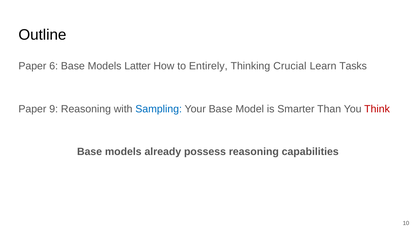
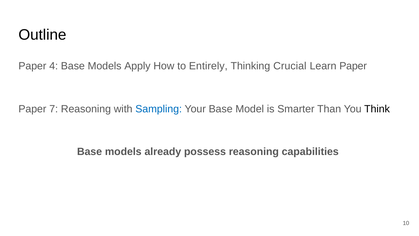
6: 6 -> 4 (54, 66)
Latter: Latter -> Apply (137, 66)
Learn Tasks: Tasks -> Paper (353, 66)
9: 9 -> 7 (54, 109)
Think colour: red -> black (377, 109)
